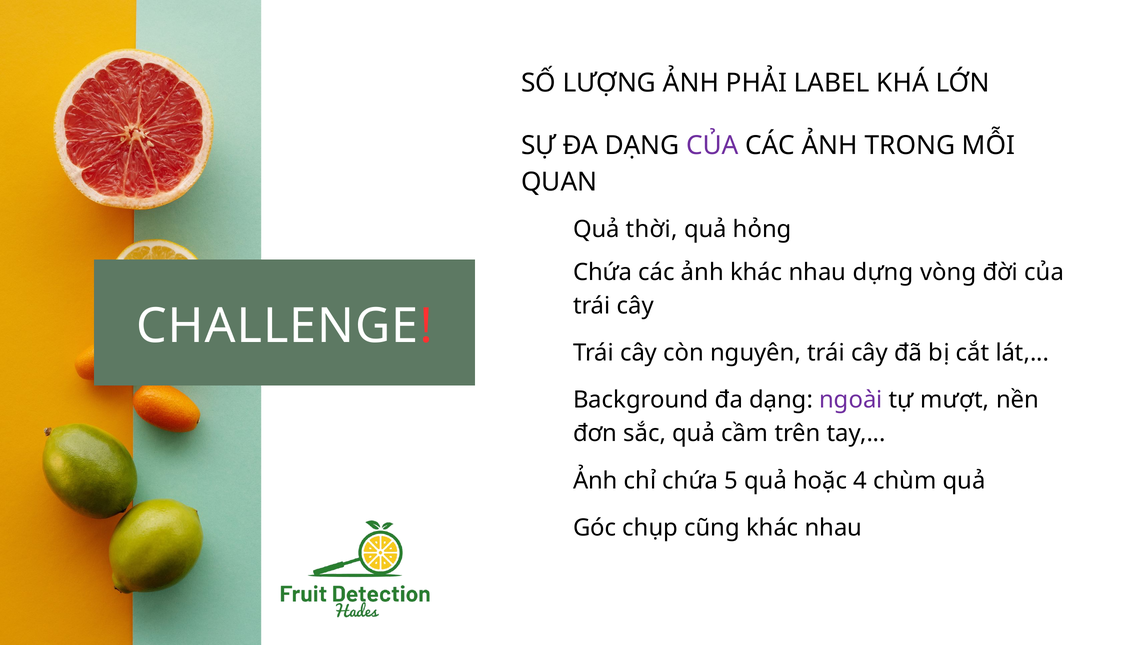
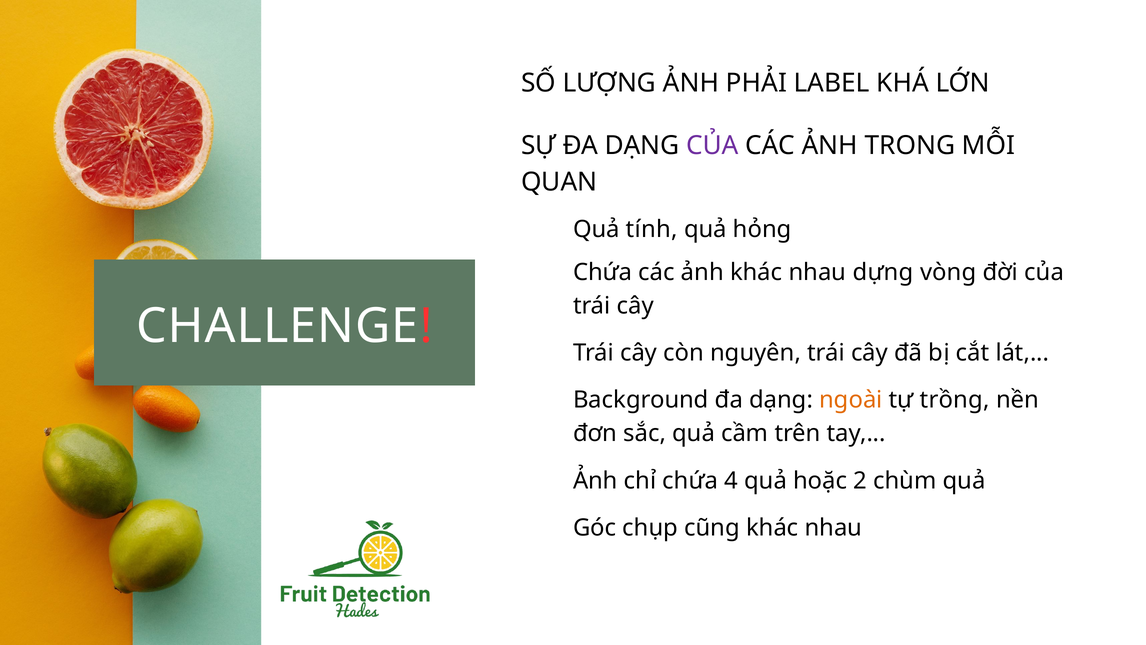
thời: thời -> tính (652, 229)
ngoài colour: purple -> orange (851, 400)
mượt: mượt -> trồng (955, 400)
5: 5 -> 4 (731, 480)
4: 4 -> 2 (860, 480)
